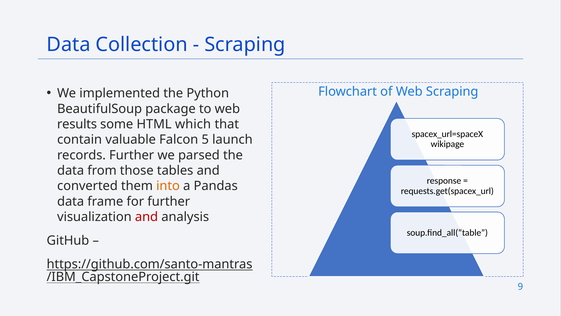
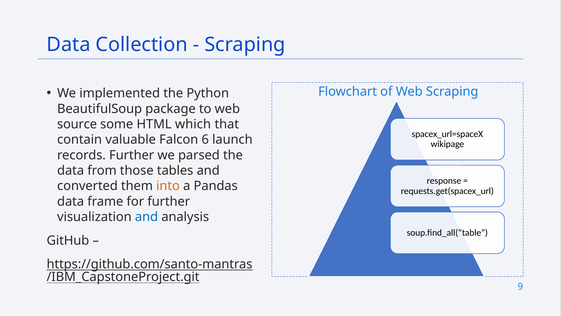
results: results -> source (77, 124)
5: 5 -> 6 (205, 139)
and colour: red -> blue (147, 217)
